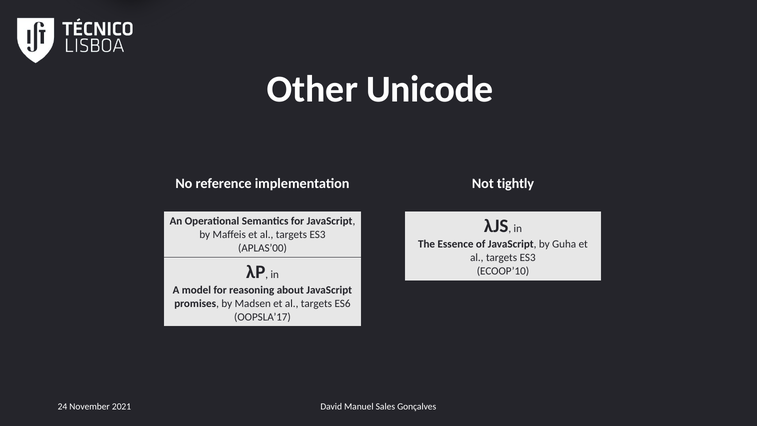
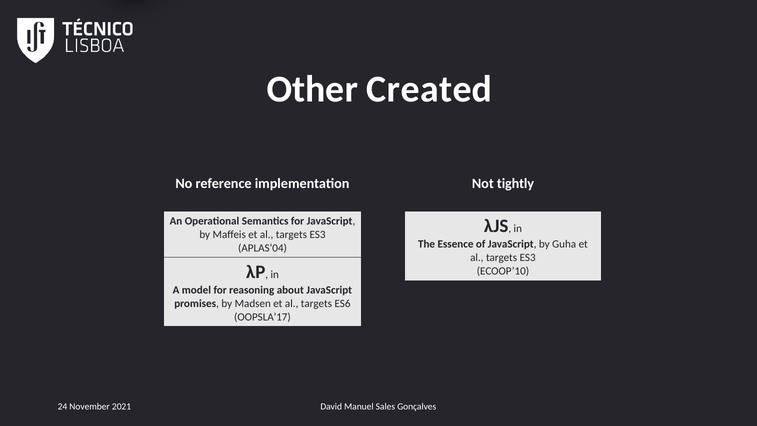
Unicode: Unicode -> Created (429, 89)
APLAS’00: APLAS’00 -> APLAS’04 (262, 248)
